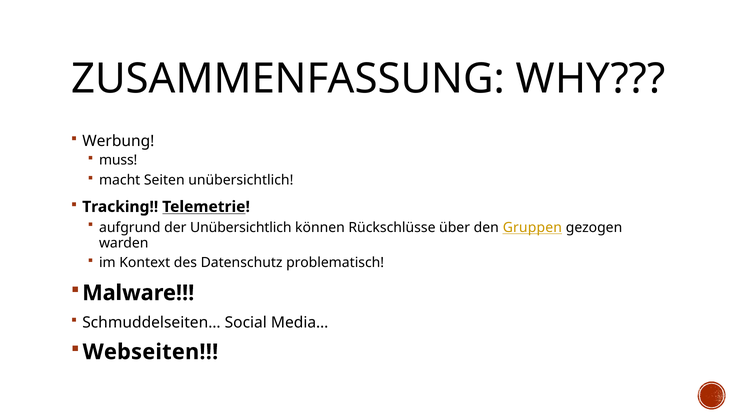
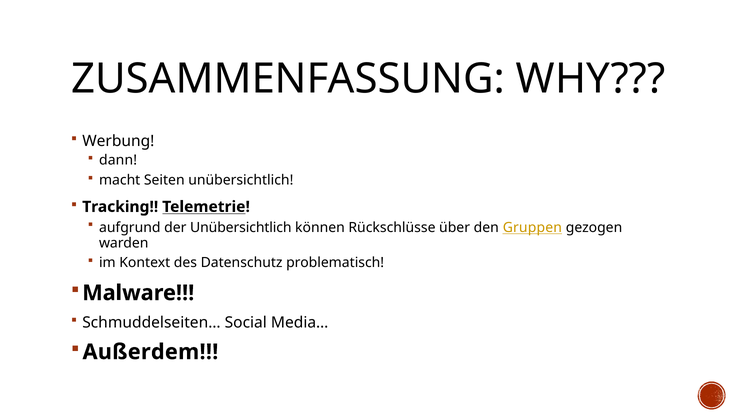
muss: muss -> dann (118, 160)
Webseiten: Webseiten -> Außerdem (150, 352)
